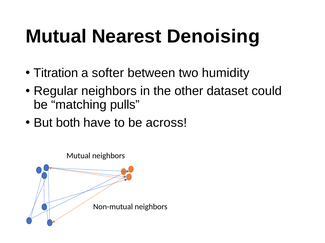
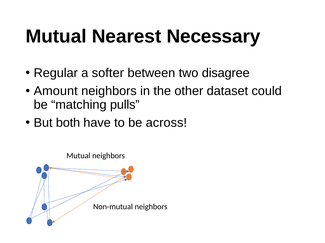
Denoising: Denoising -> Necessary (213, 36)
Titration: Titration -> Regular (56, 73)
humidity: humidity -> disagree (226, 73)
Regular: Regular -> Amount (56, 91)
